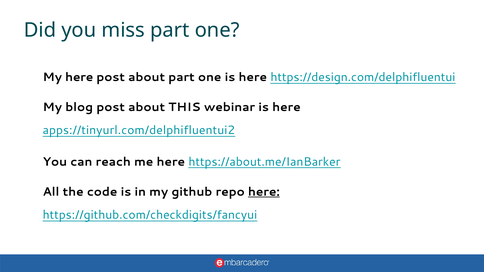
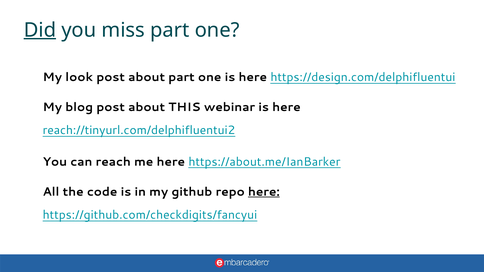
Did underline: none -> present (40, 30)
My here: here -> look (79, 77)
apps://tinyurl.com/delphifluentui2: apps://tinyurl.com/delphifluentui2 -> reach://tinyurl.com/delphifluentui2 (139, 130)
